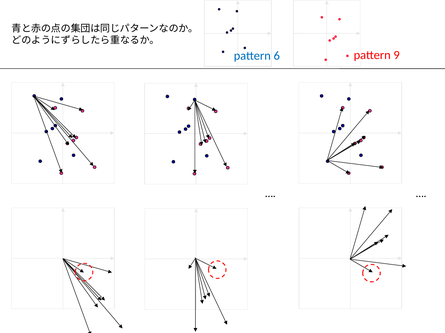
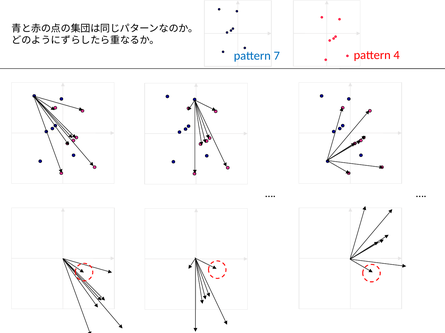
6: 6 -> 7 (277, 56)
9: 9 -> 4 (397, 55)
